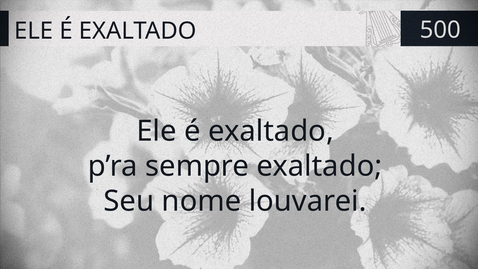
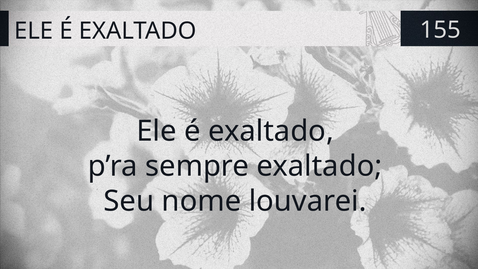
500: 500 -> 155 (440, 30)
